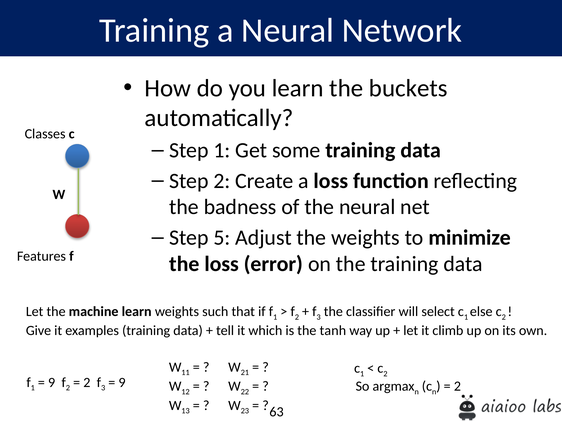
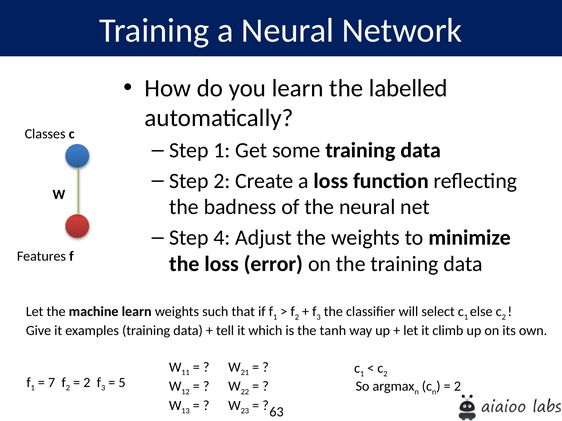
buckets: buckets -> labelled (408, 88)
5: 5 -> 4 (222, 238)
9: 9 -> 7 (52, 383)
9: 9 -> 5 (122, 383)
